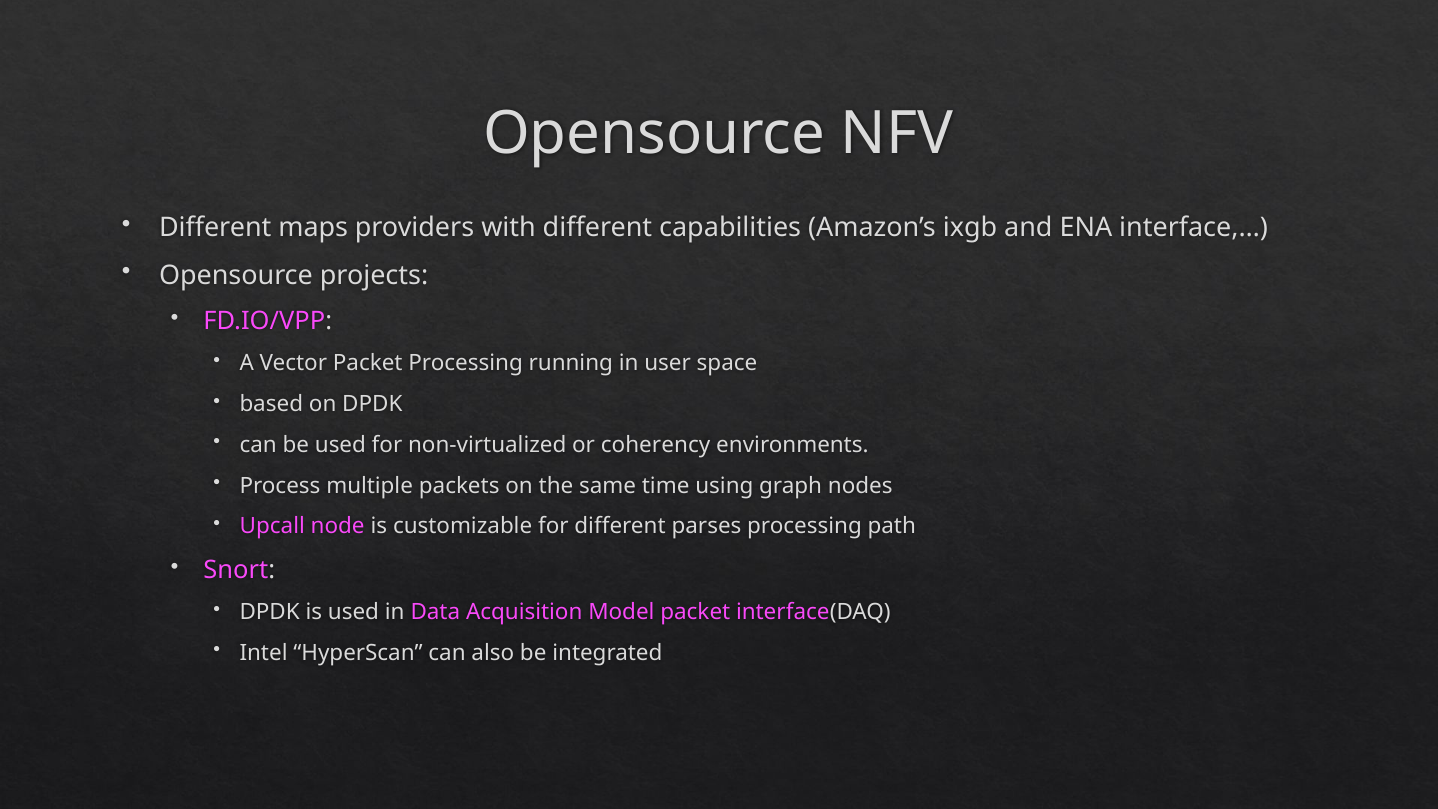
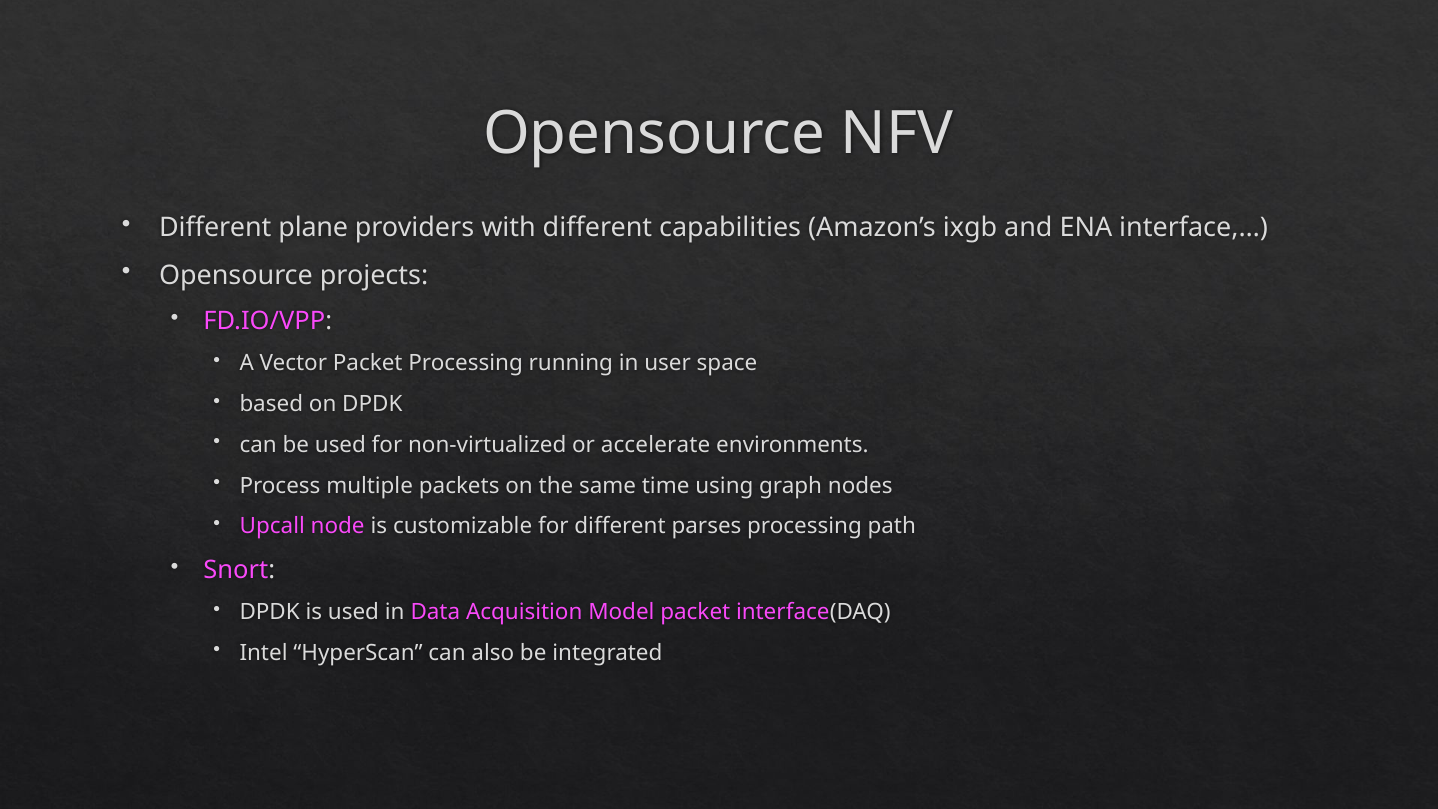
maps: maps -> plane (313, 228)
coherency: coherency -> accelerate (656, 445)
